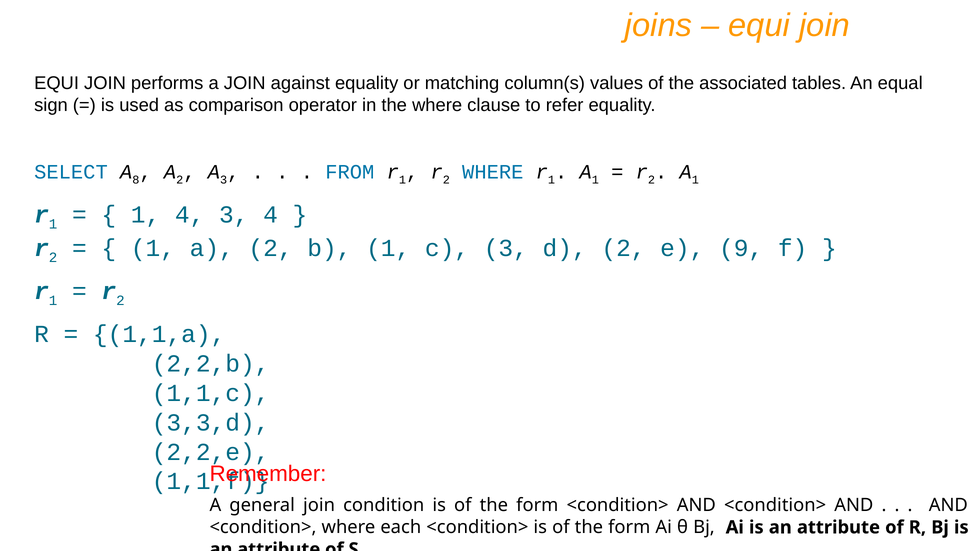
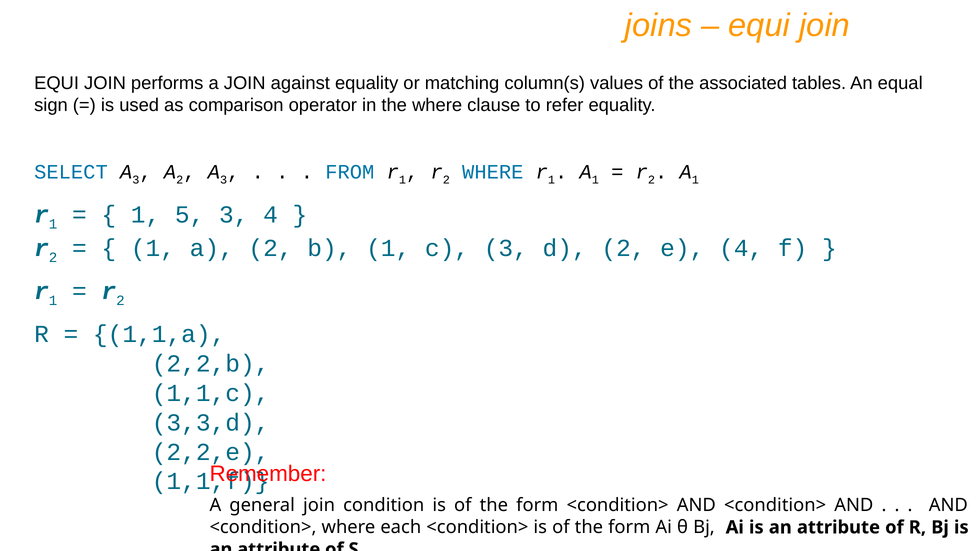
SELECT A 8: 8 -> 3 (136, 180)
1 4: 4 -> 5 (190, 215)
e 9: 9 -> 4 (741, 248)
